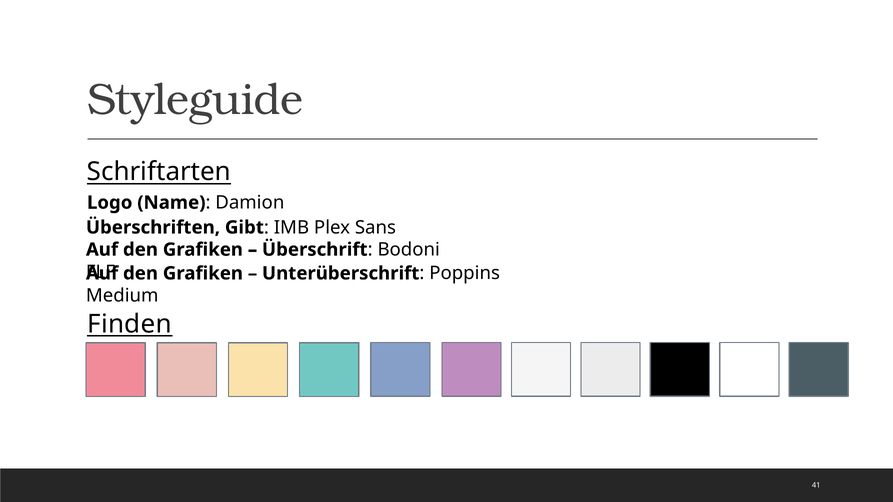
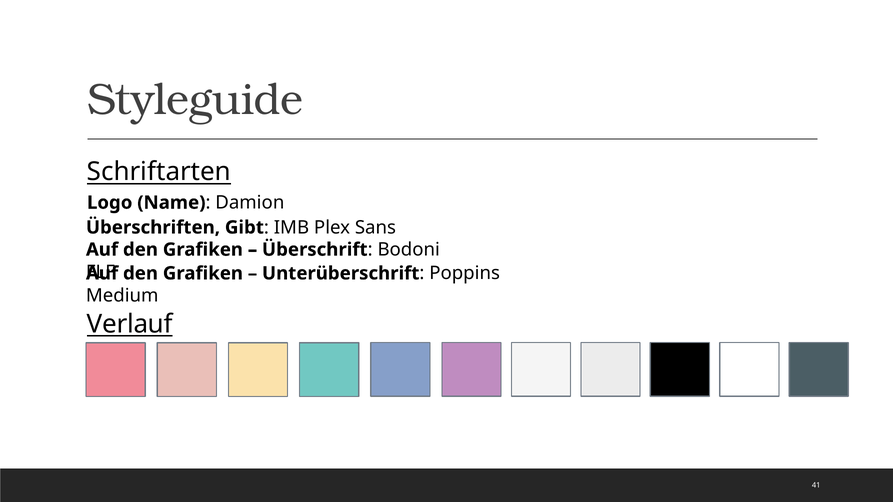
Finden: Finden -> Verlauf (130, 324)
